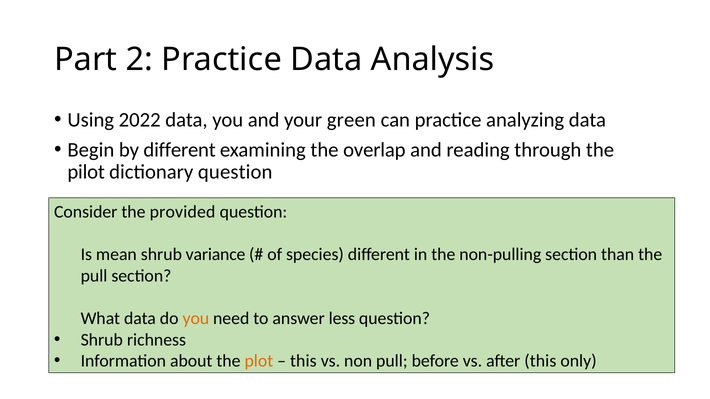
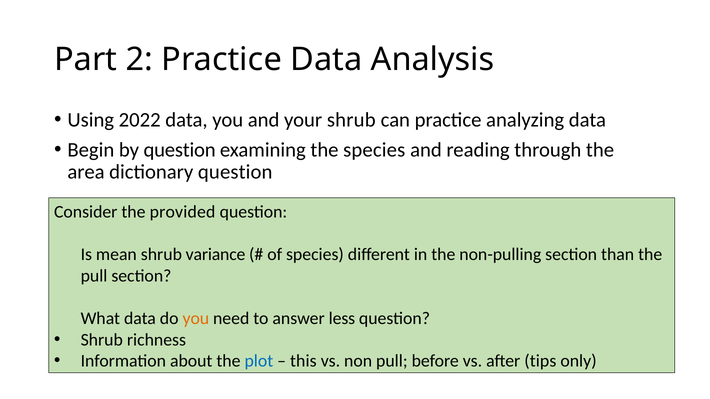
your green: green -> shrub (351, 120)
by different: different -> question (180, 150)
the overlap: overlap -> species (374, 150)
pilot: pilot -> area (86, 172)
plot colour: orange -> blue (259, 361)
after this: this -> tips (540, 361)
